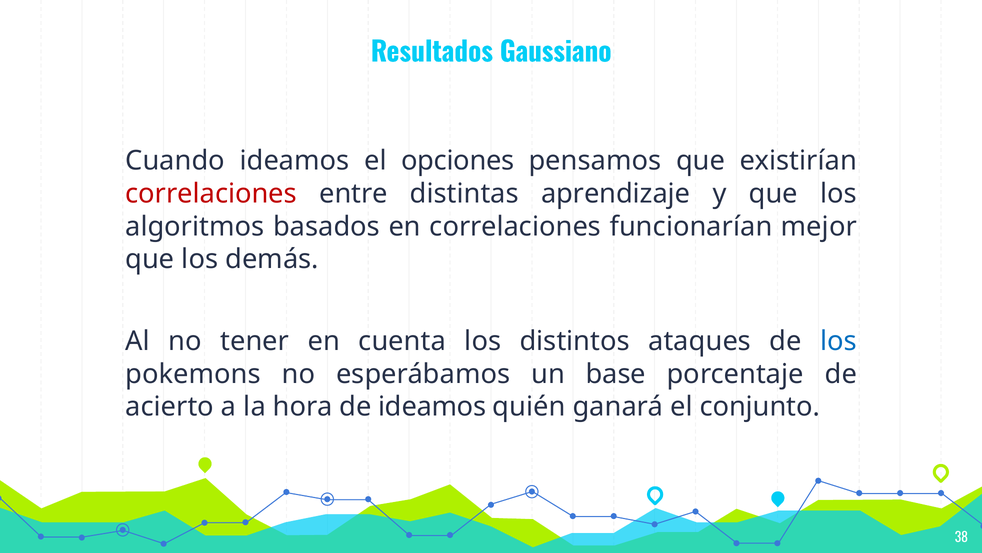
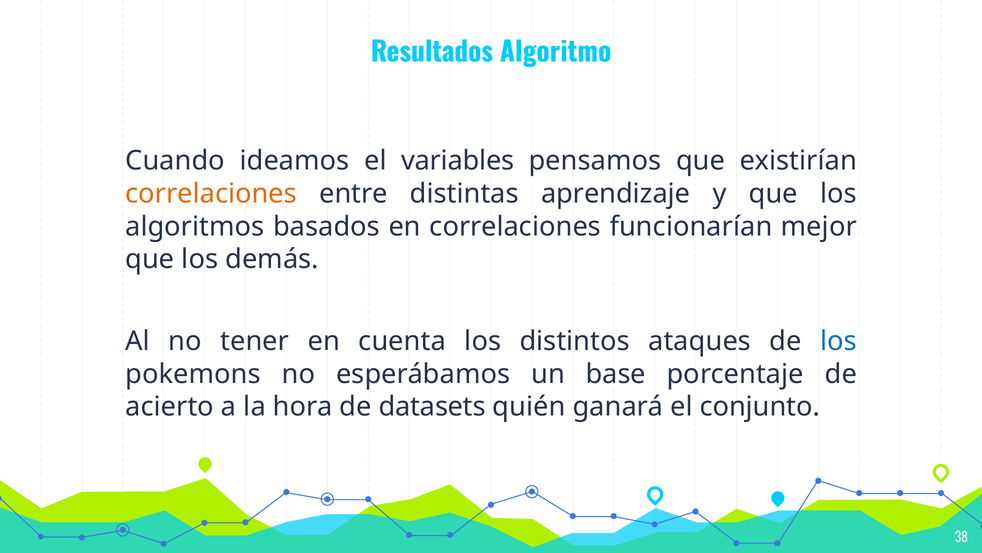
Gaussiano: Gaussiano -> Algoritmo (556, 53)
opciones: opciones -> variables (458, 161)
correlaciones colour: red -> orange (211, 194)
de ideamos: ideamos -> datasets (432, 406)
